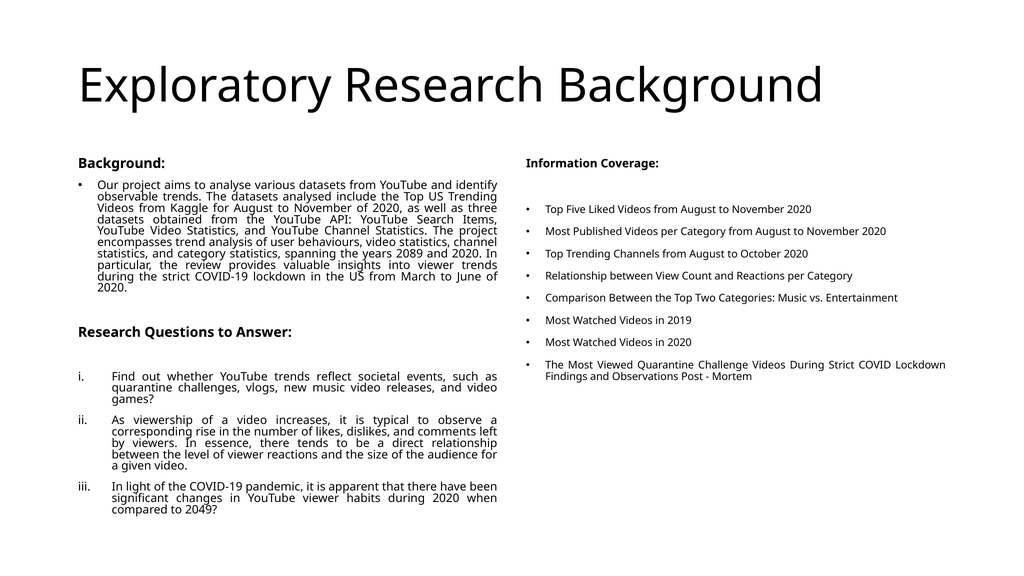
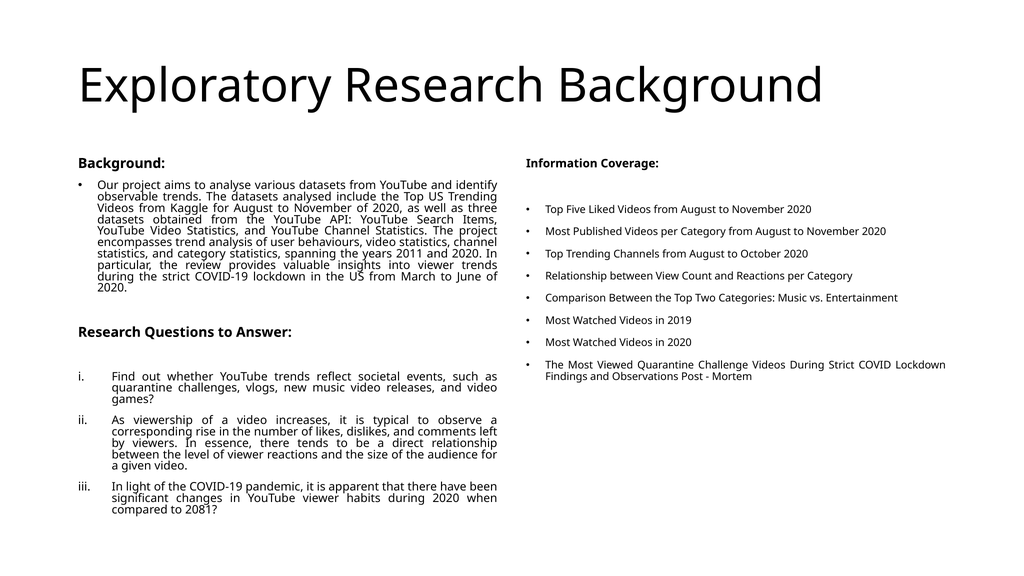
2089: 2089 -> 2011 (410, 254)
2049: 2049 -> 2081 (201, 510)
